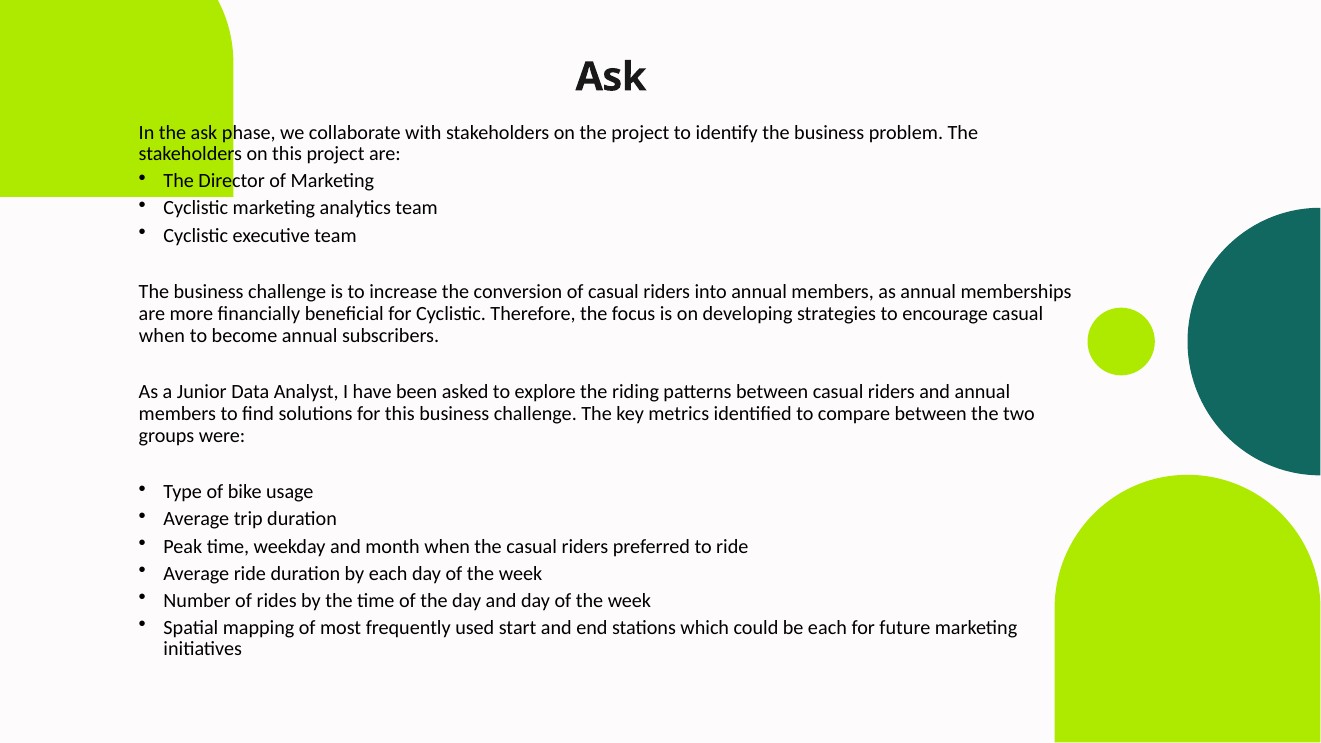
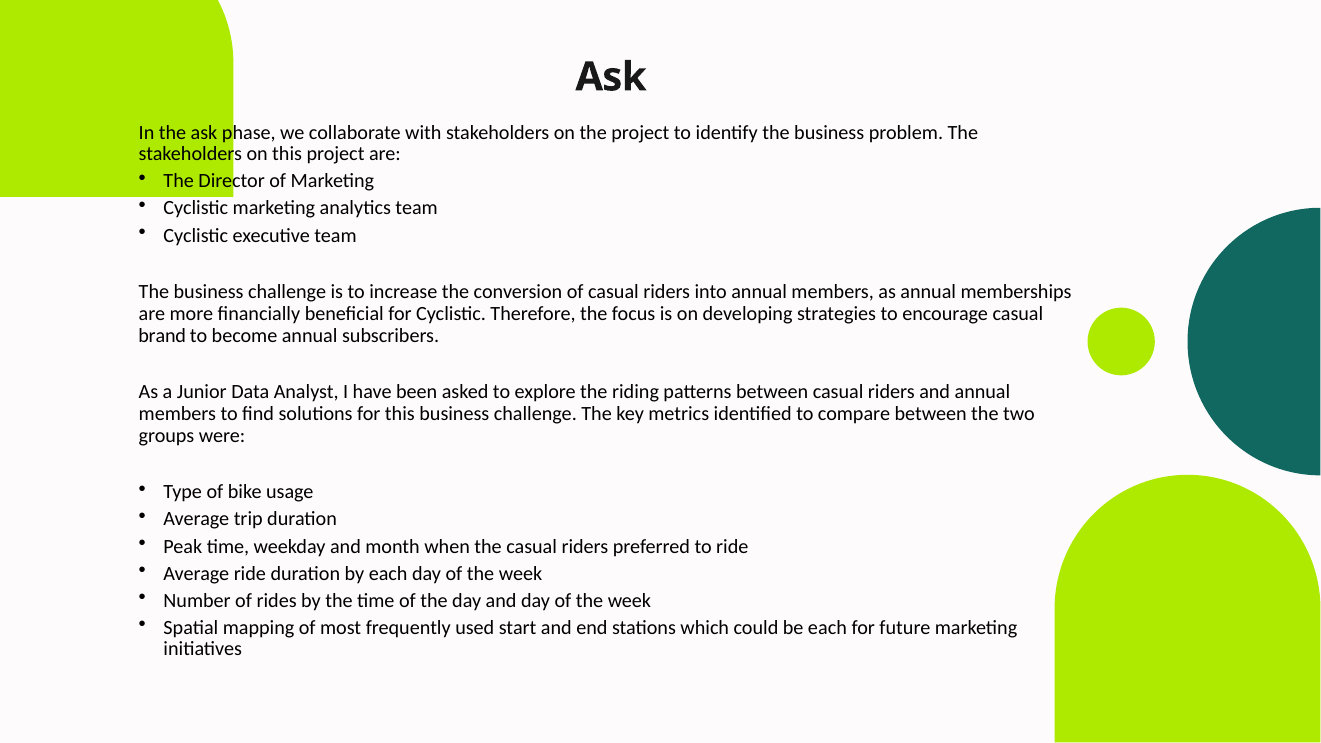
when: when -> brand (162, 336)
